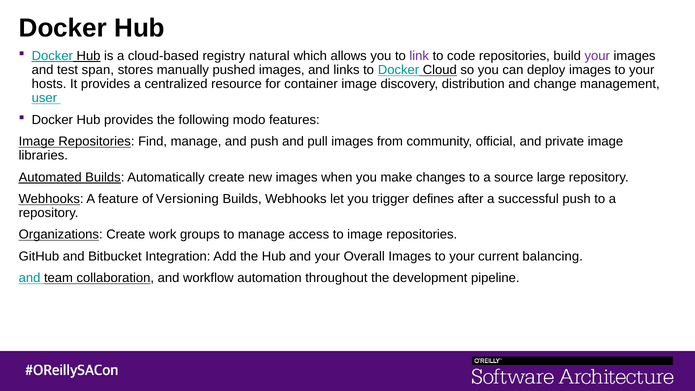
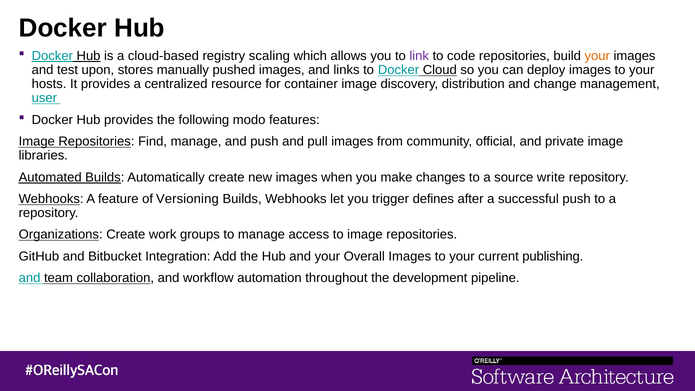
natural: natural -> scaling (269, 56)
your colour: purple -> orange (597, 56)
span: span -> upon (98, 70)
large: large -> write (551, 177)
balancing: balancing -> publishing (553, 256)
